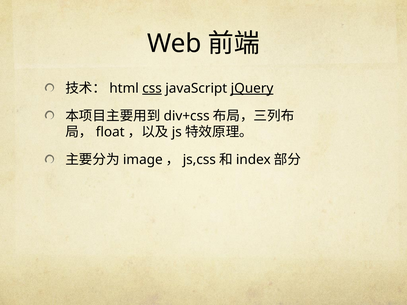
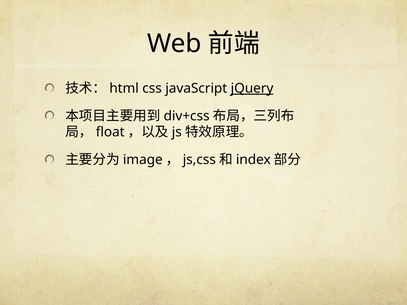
css underline: present -> none (152, 88)
